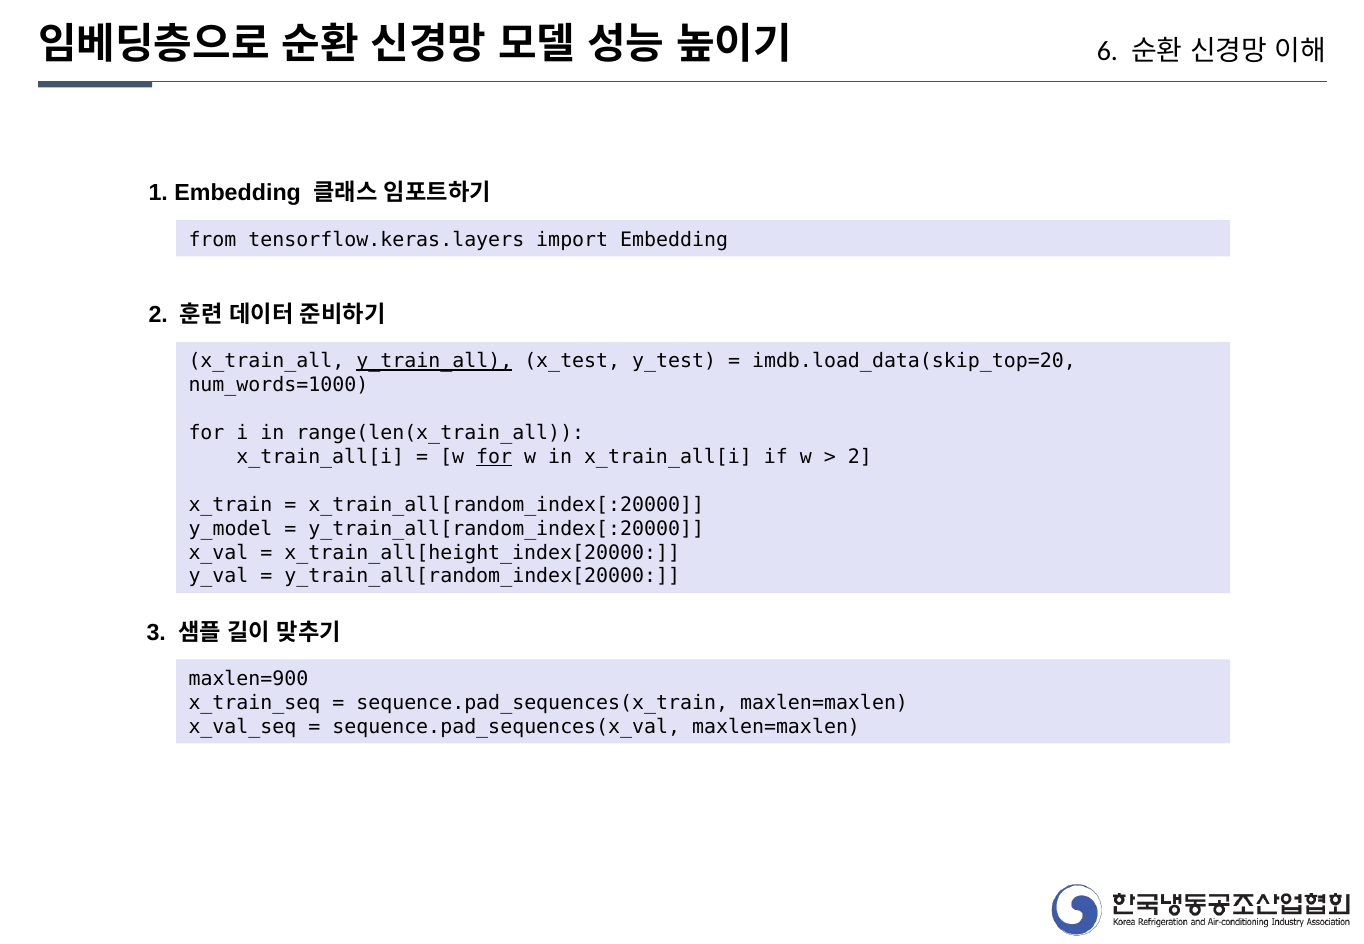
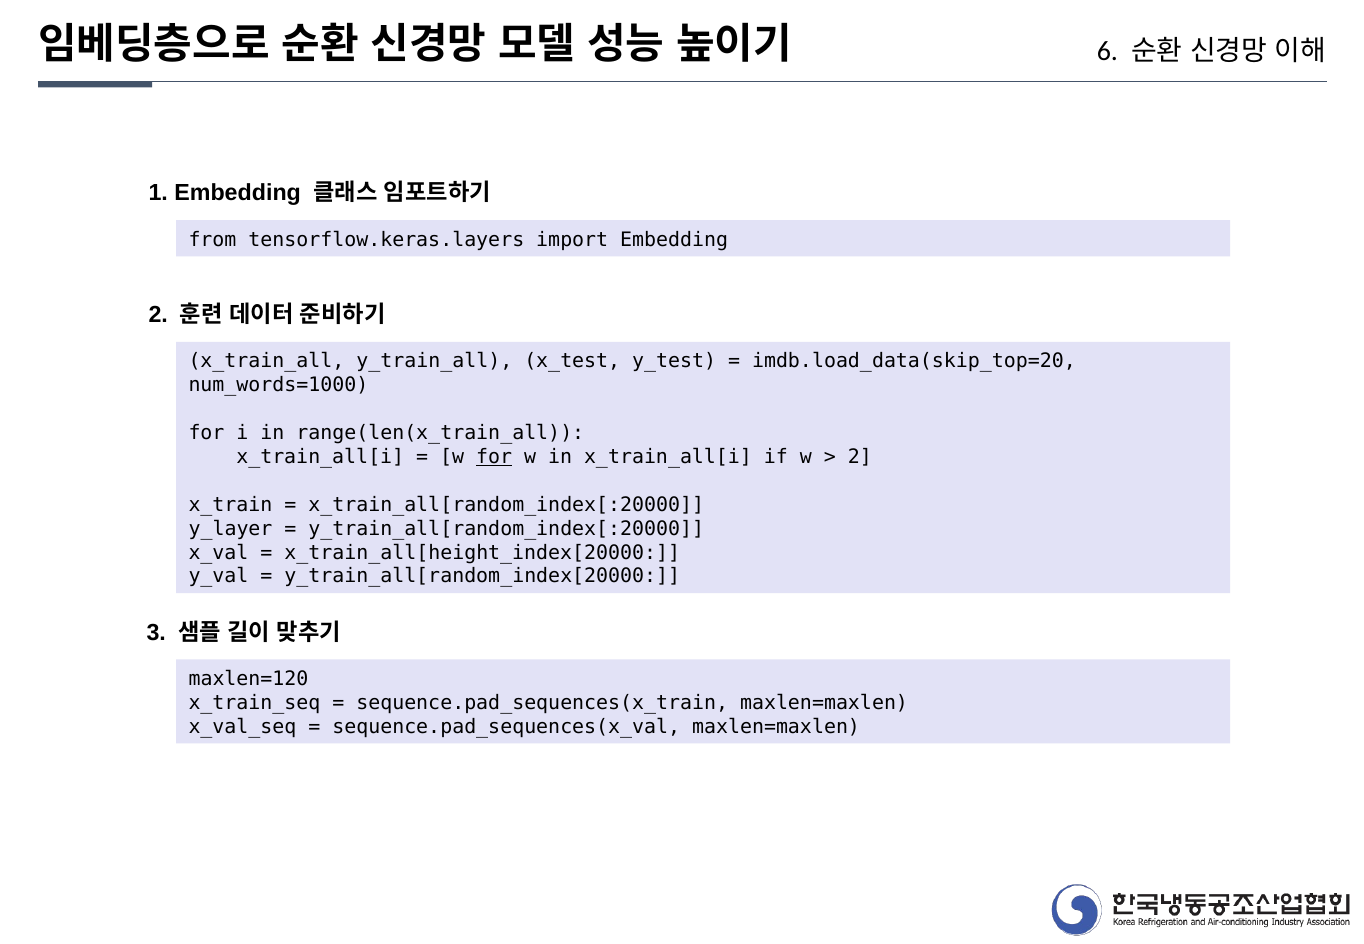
y_train_all underline: present -> none (434, 361)
y_model: y_model -> y_layer (231, 529)
maxlen=900: maxlen=900 -> maxlen=120 (248, 679)
